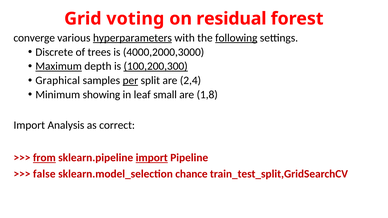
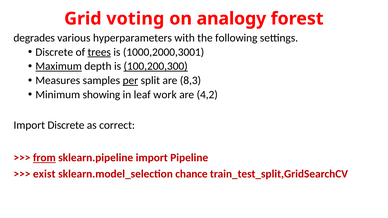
residual: residual -> analogy (231, 19)
converge: converge -> degrades (34, 38)
hyperparameters underline: present -> none (132, 38)
following underline: present -> none (236, 38)
trees underline: none -> present (99, 52)
4000,2000,3000: 4000,2000,3000 -> 1000,2000,3001 (164, 52)
Graphical: Graphical -> Measures (58, 81)
2,4: 2,4 -> 8,3 (190, 81)
small: small -> work (165, 95)
1,8: 1,8 -> 4,2 (207, 95)
Import Analysis: Analysis -> Discrete (66, 125)
import underline: present -> none (152, 158)
false: false -> exist (44, 174)
